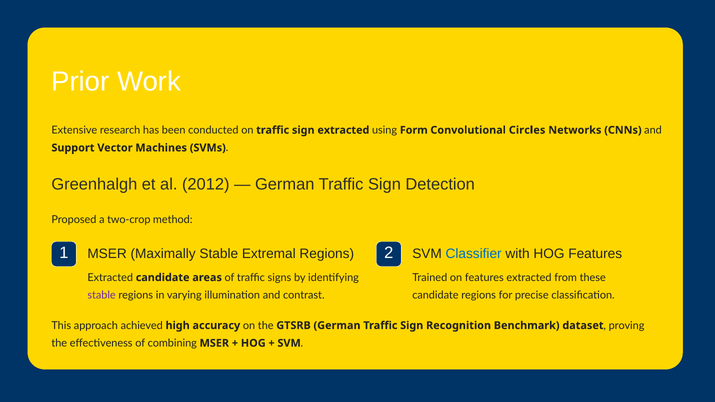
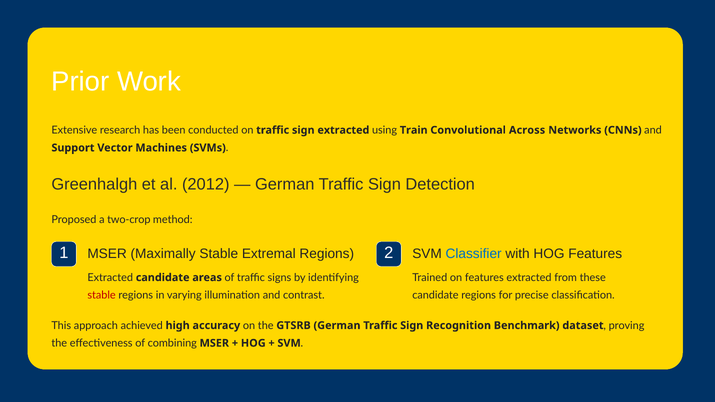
Form: Form -> Train (414, 130)
Circles: Circles -> Across (527, 130)
stable colour: purple -> red (102, 295)
